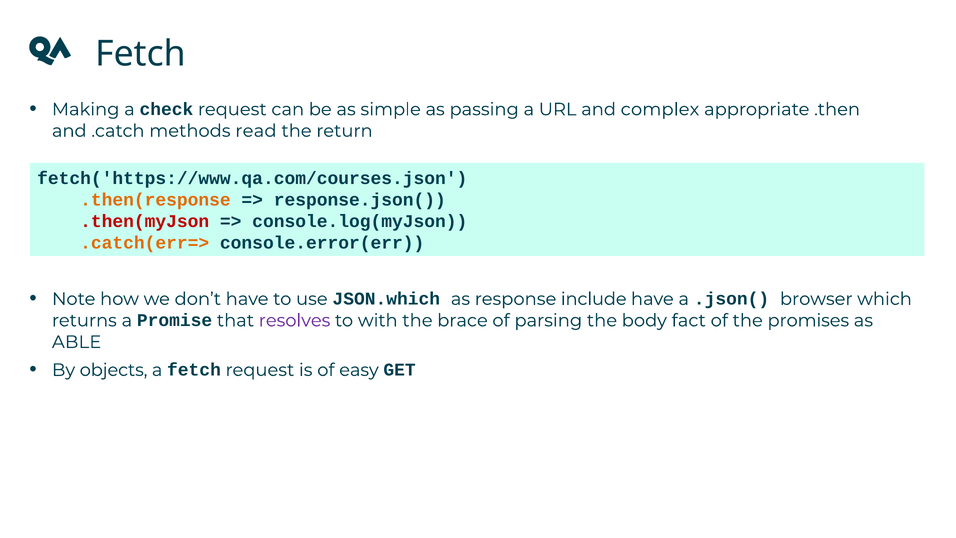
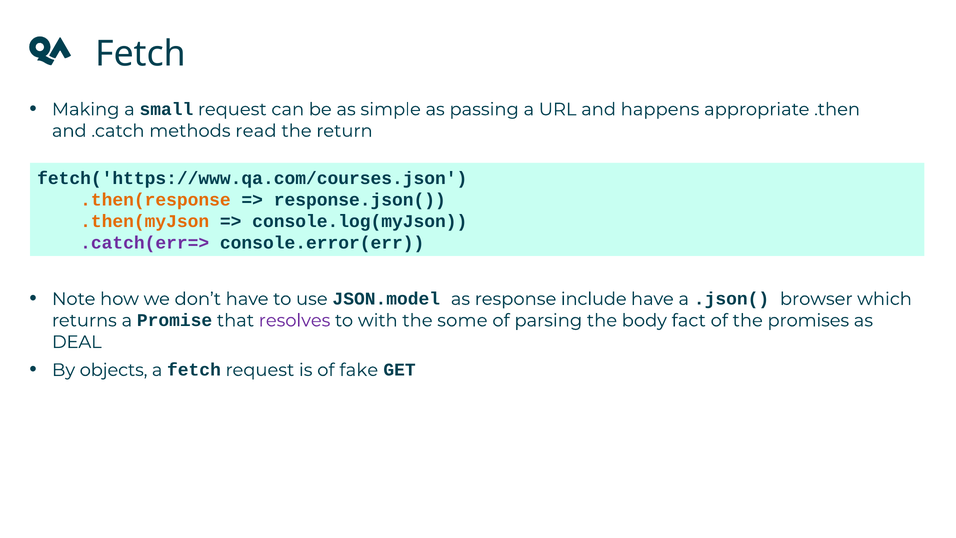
check: check -> small (166, 109)
complex: complex -> happens (660, 109)
.then(myJson colour: red -> orange (145, 221)
.catch(err=> colour: orange -> purple (145, 243)
JSON.which: JSON.which -> JSON.model (386, 299)
brace: brace -> some (462, 320)
ABLE: ABLE -> DEAL (77, 342)
easy: easy -> fake (359, 370)
